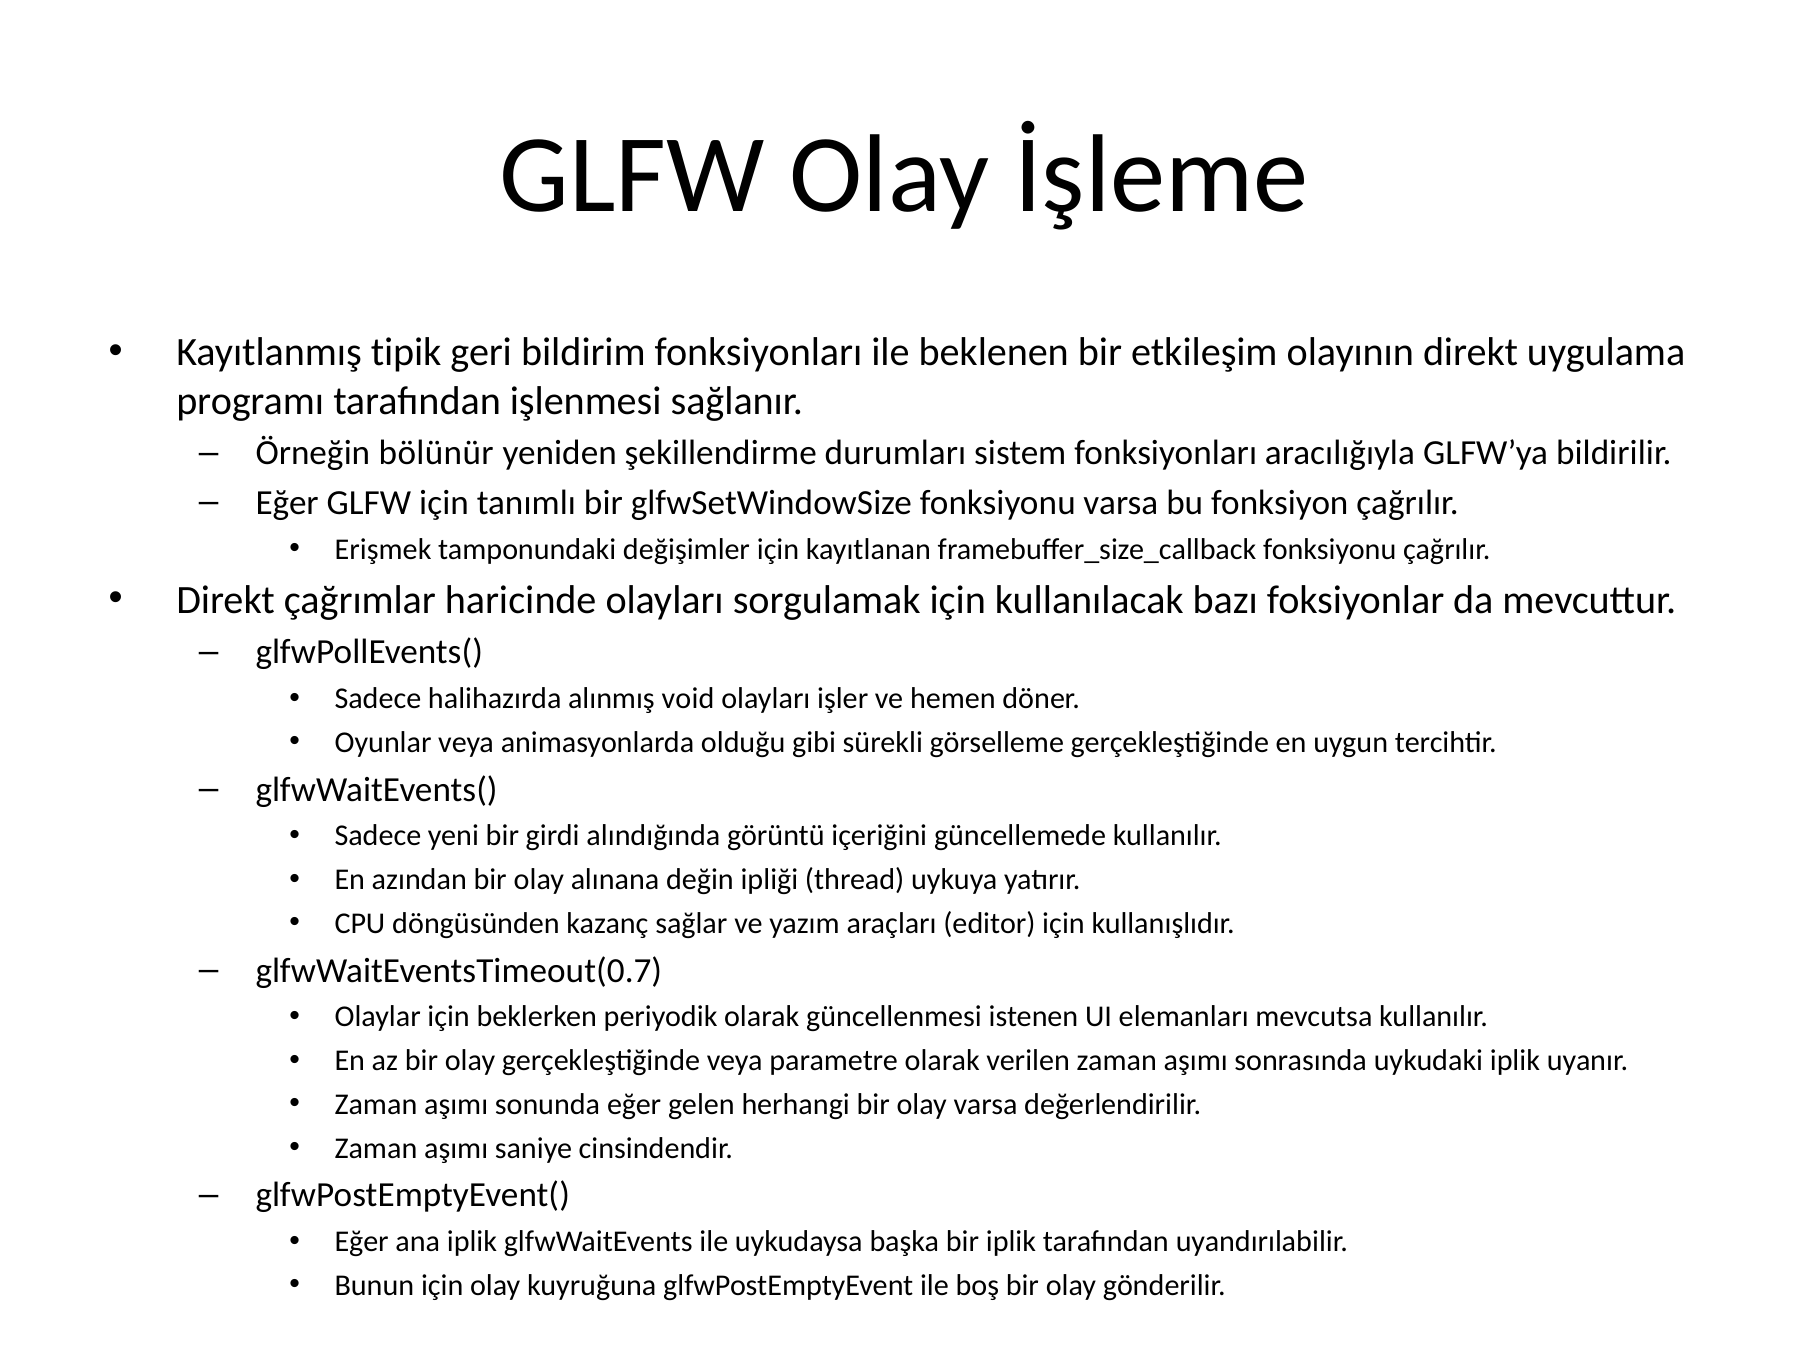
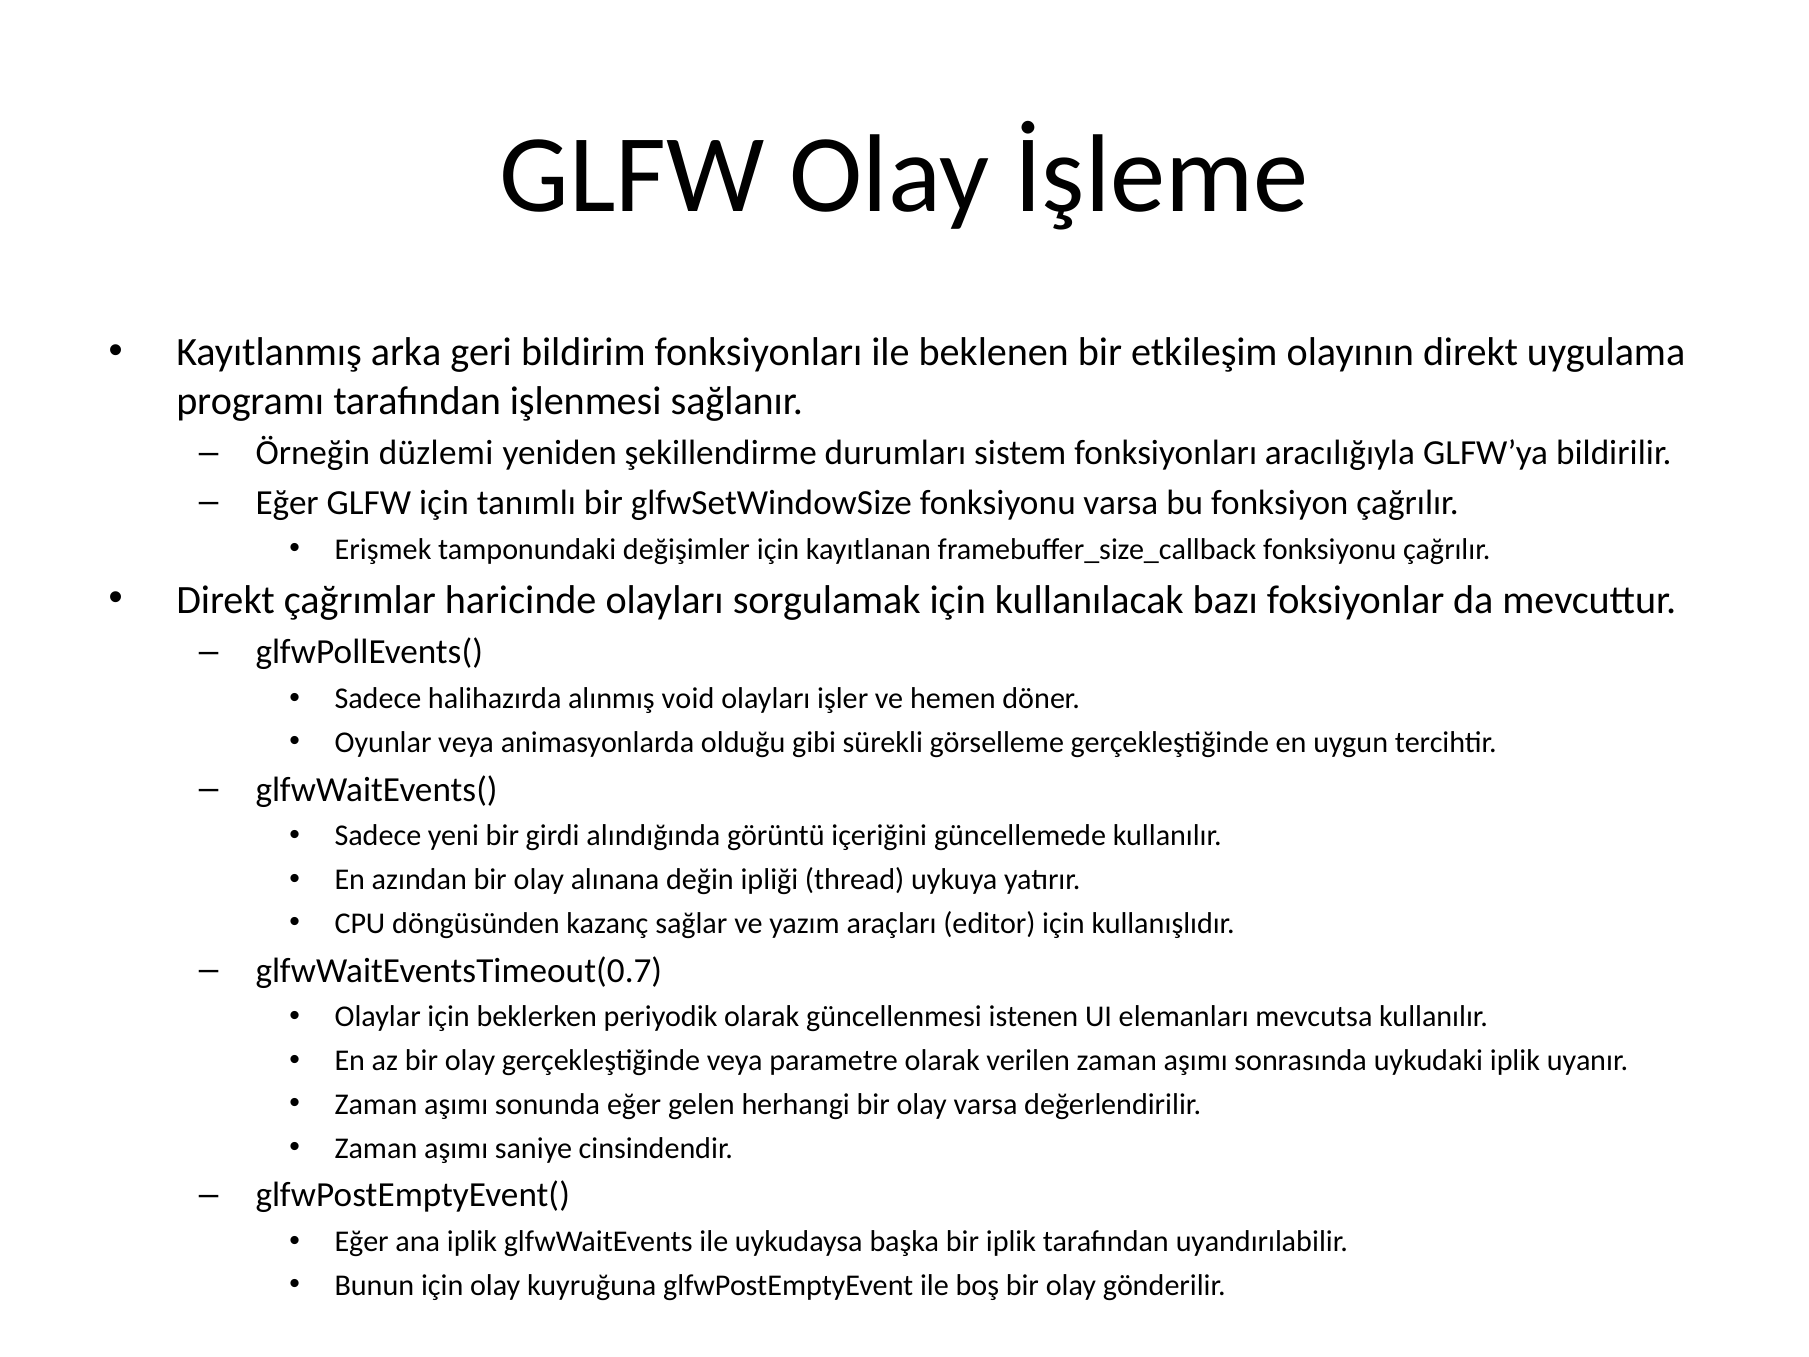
tipik: tipik -> arka (406, 353)
bölünür: bölünür -> düzlemi (436, 453)
